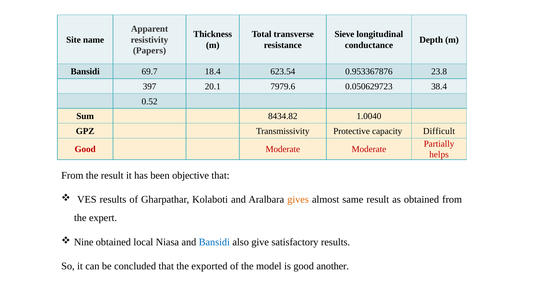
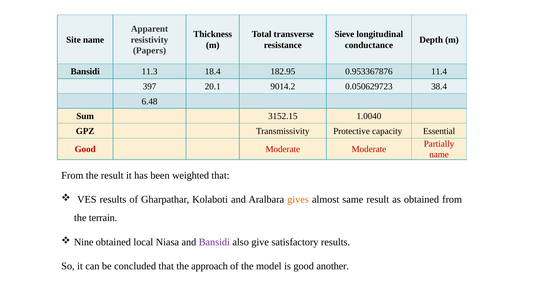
69.7: 69.7 -> 11.3 (150, 72)
623.54: 623.54 -> 182.95 (283, 72)
23.8: 23.8 -> 11.4 (439, 72)
7979.6: 7979.6 -> 9014.2 (283, 86)
0.52: 0.52 -> 6.48 (150, 101)
8434.82: 8434.82 -> 3152.15 (283, 116)
Difficult: Difficult -> Essential (439, 131)
helps: helps -> name (439, 155)
objective: objective -> weighted (191, 176)
expert: expert -> terrain (103, 218)
Bansidi colour: blue -> purple (214, 242)
exported: exported -> approach (210, 266)
